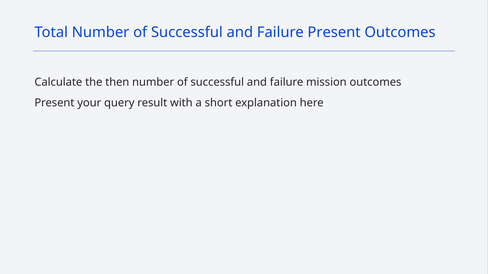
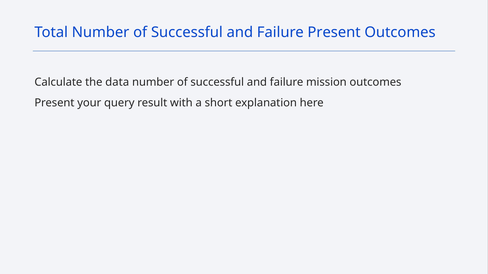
then: then -> data (117, 82)
